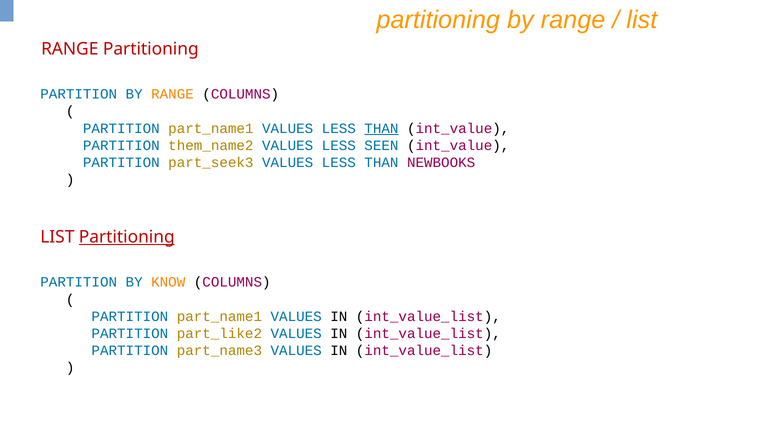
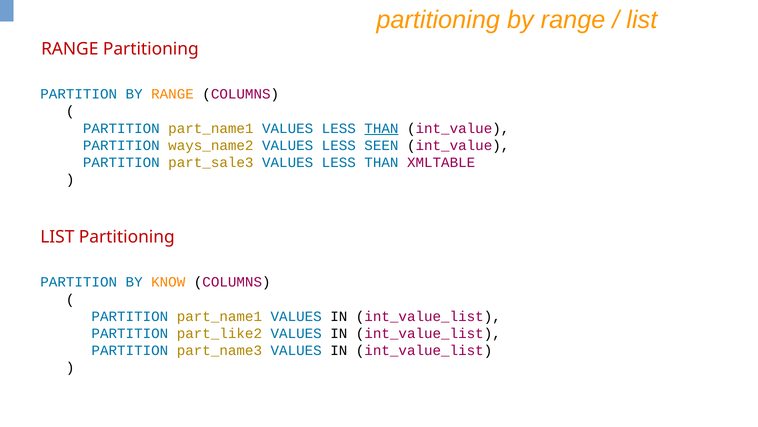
them_name2: them_name2 -> ways_name2 (211, 145)
part_seek3: part_seek3 -> part_sale3 (211, 162)
NEWBOOKS: NEWBOOKS -> XMLTABLE (441, 162)
Partitioning underline: present -> none (127, 237)
